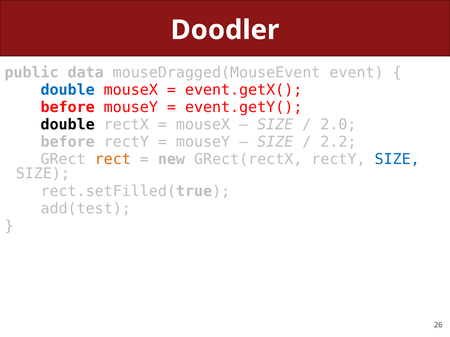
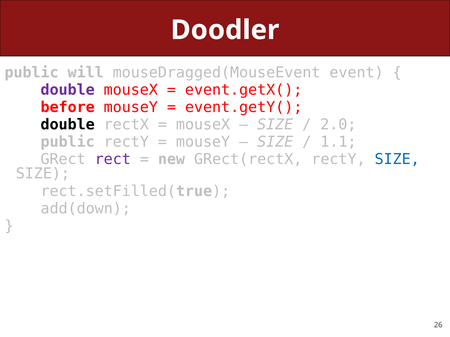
data: data -> will (86, 73)
double colour: blue -> purple (68, 90)
before: before -> public (68, 142)
2.2: 2.2 -> 1.1 (338, 142)
rect colour: orange -> purple (113, 160)
add(test: add(test -> add(down (86, 209)
